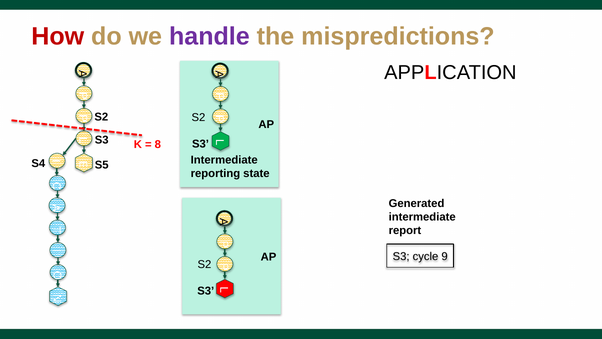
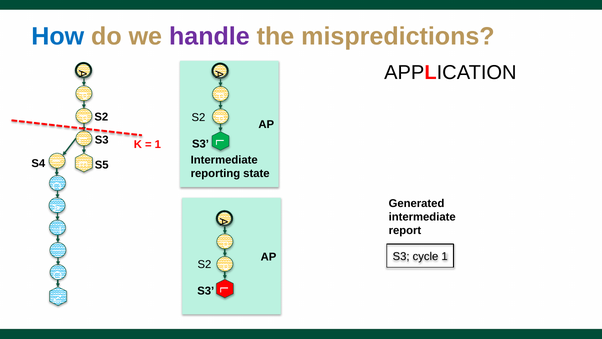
How colour: red -> blue (58, 36)
8: 8 -> 1 (158, 144)
cycle 9: 9 -> 1 (445, 256)
